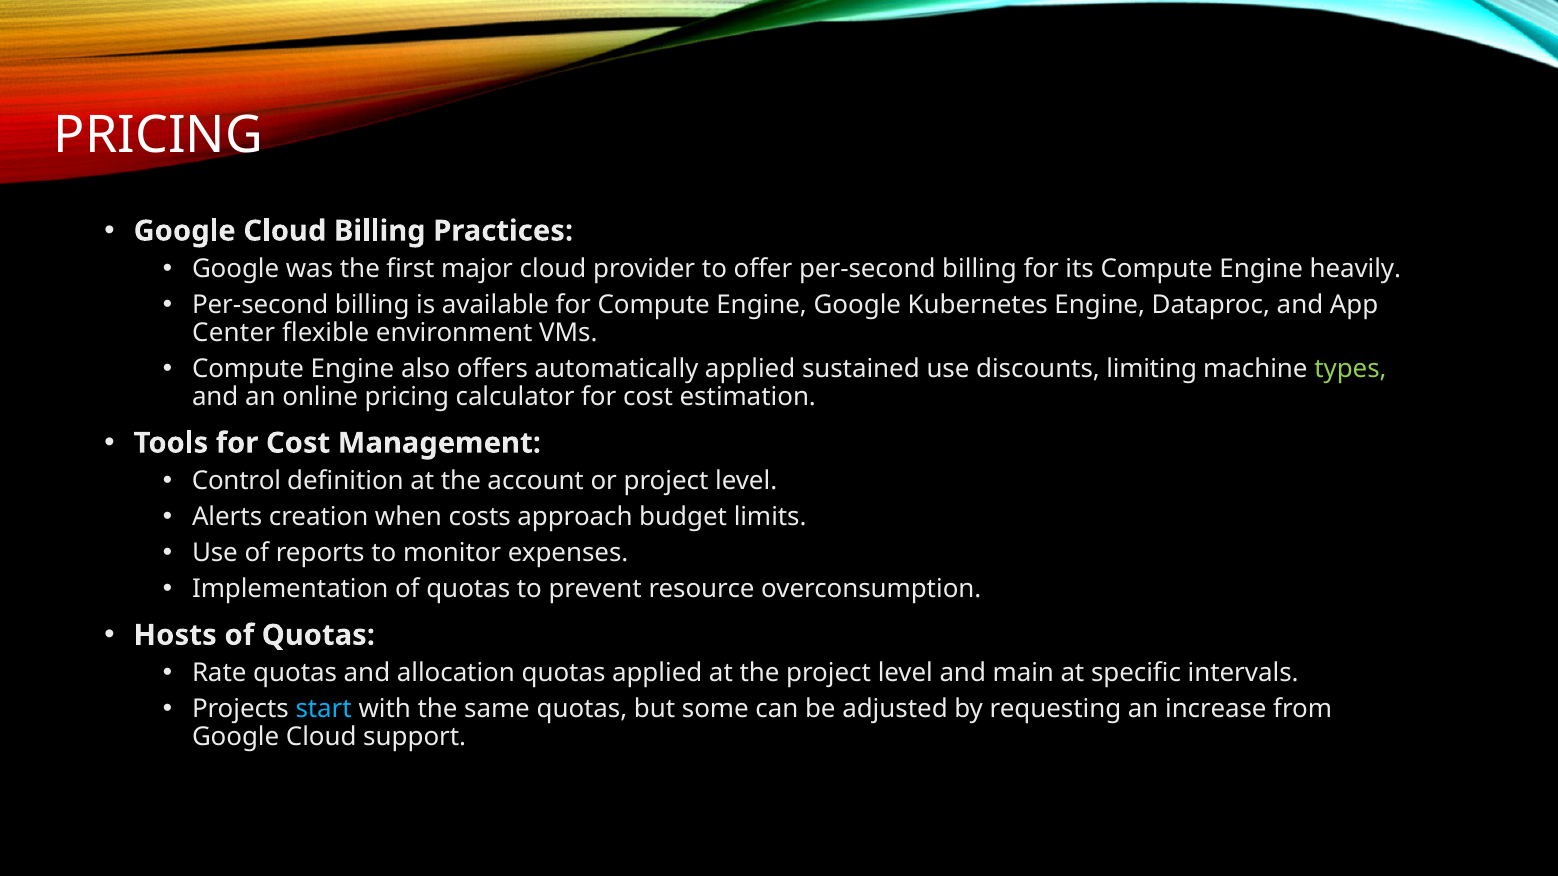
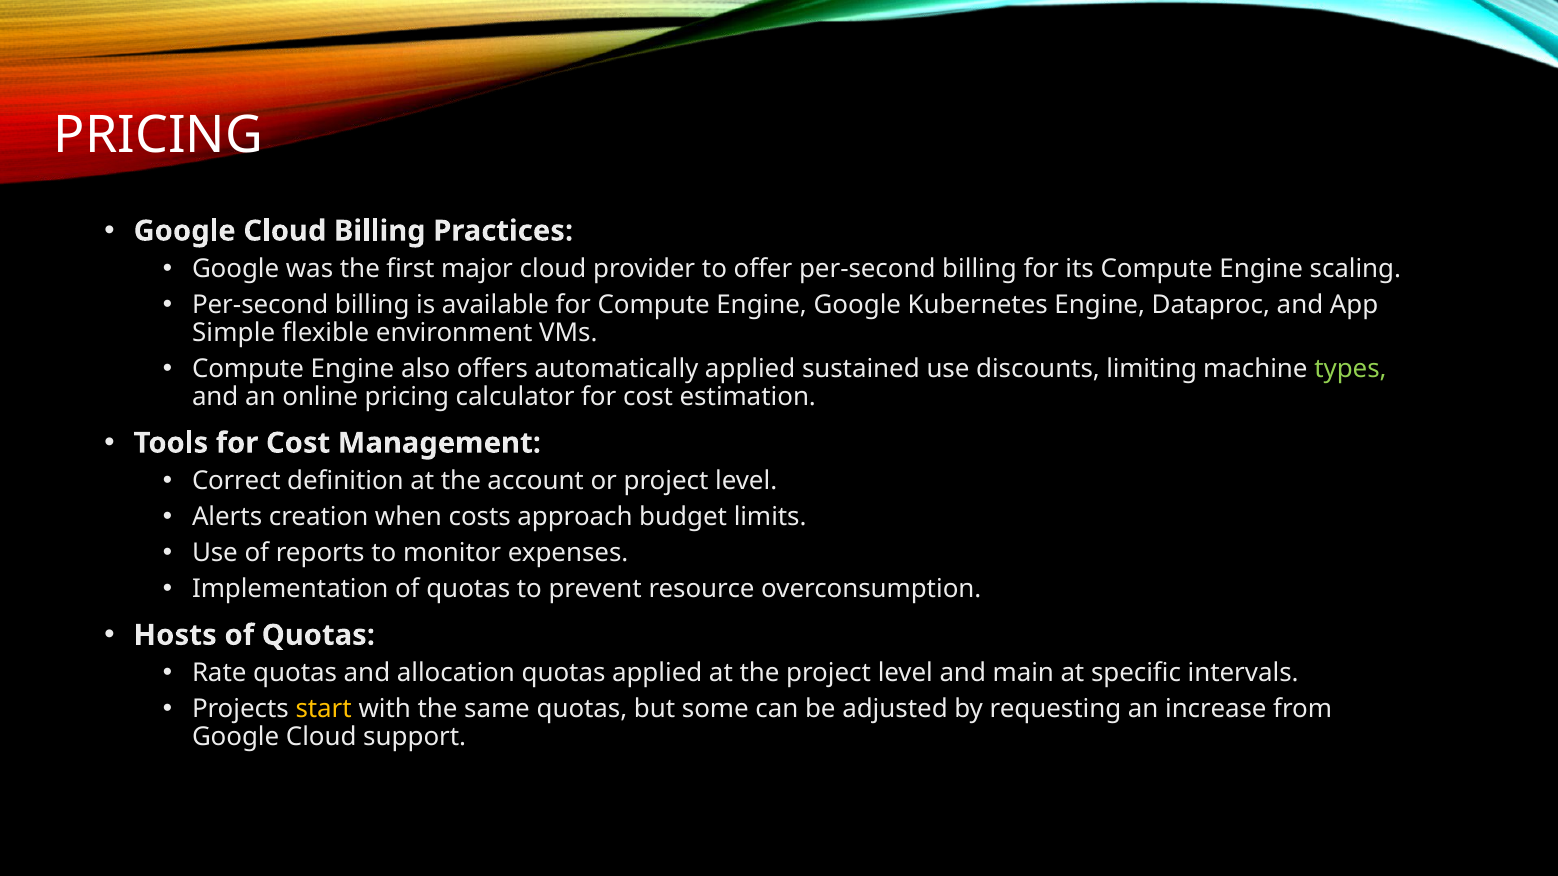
heavily: heavily -> scaling (1355, 269)
Center: Center -> Simple (234, 333)
Control: Control -> Correct (236, 481)
start colour: light blue -> yellow (324, 709)
